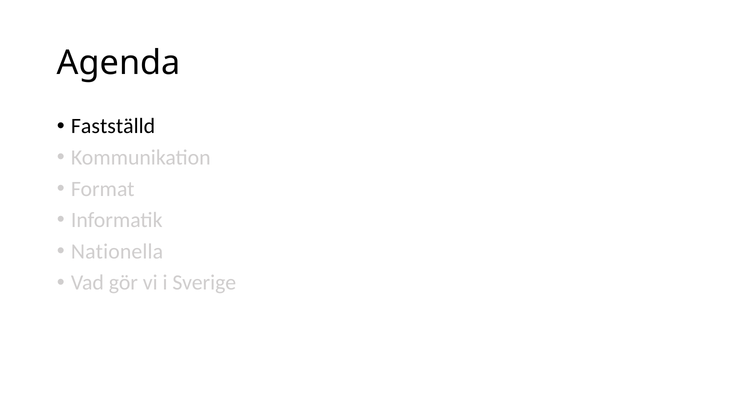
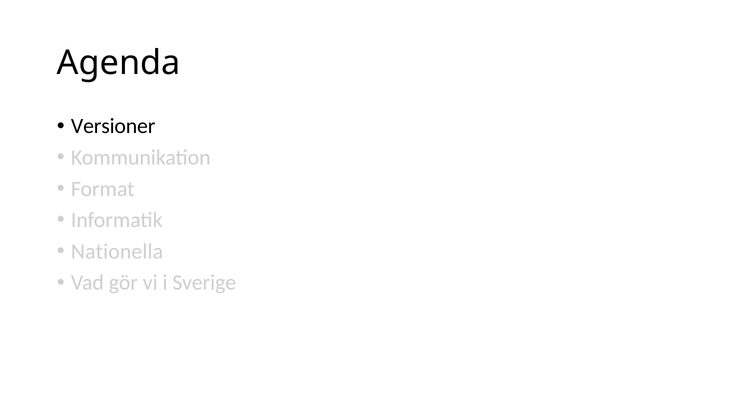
Fastställd: Fastställd -> Versioner (113, 126)
